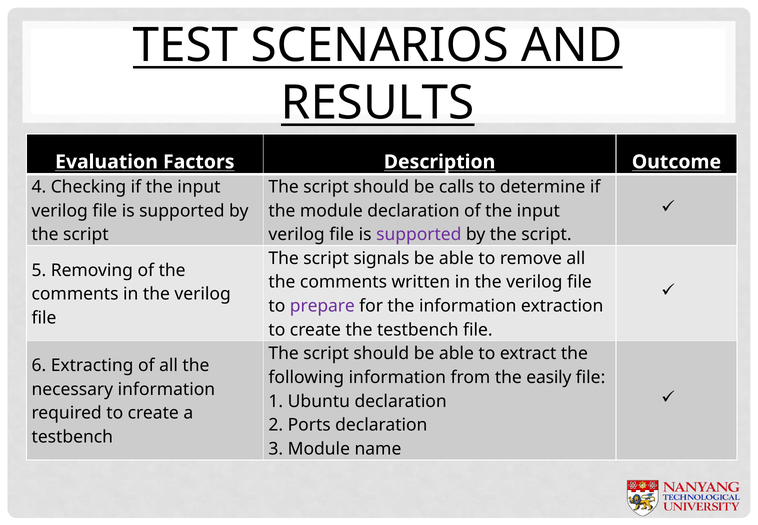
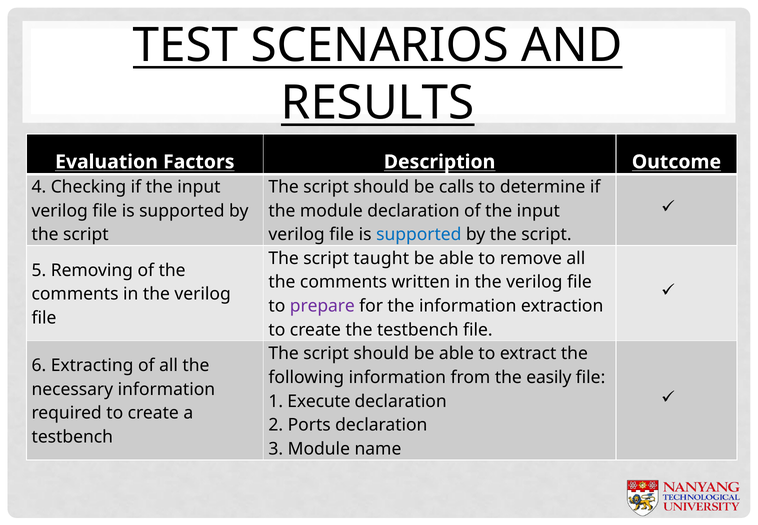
supported colour: purple -> blue (419, 234)
signals: signals -> taught (381, 258)
Ubuntu: Ubuntu -> Execute (319, 401)
